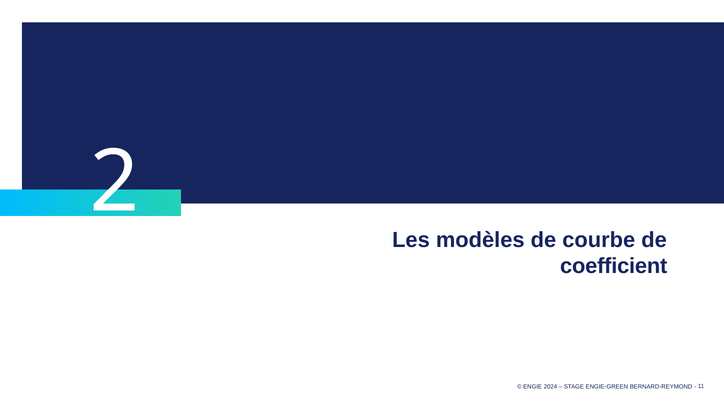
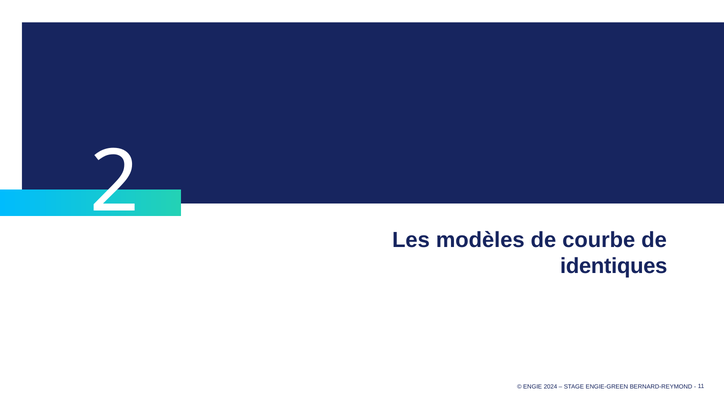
coefficient: coefficient -> identiques (614, 266)
